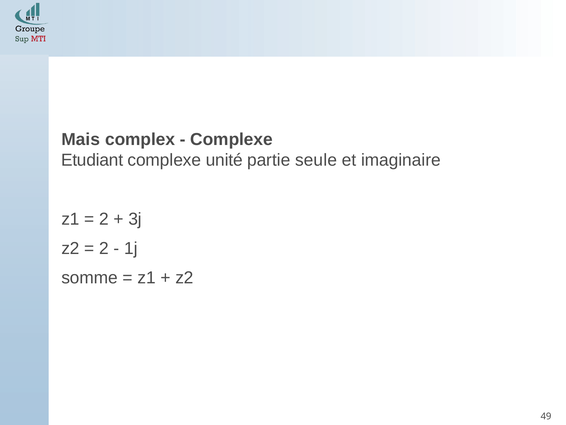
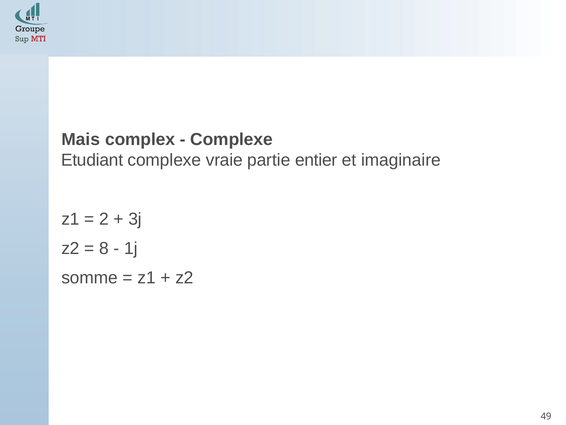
unité: unité -> vraie (224, 160)
seule: seule -> entier (316, 160)
2: 2 -> 8 (104, 248)
